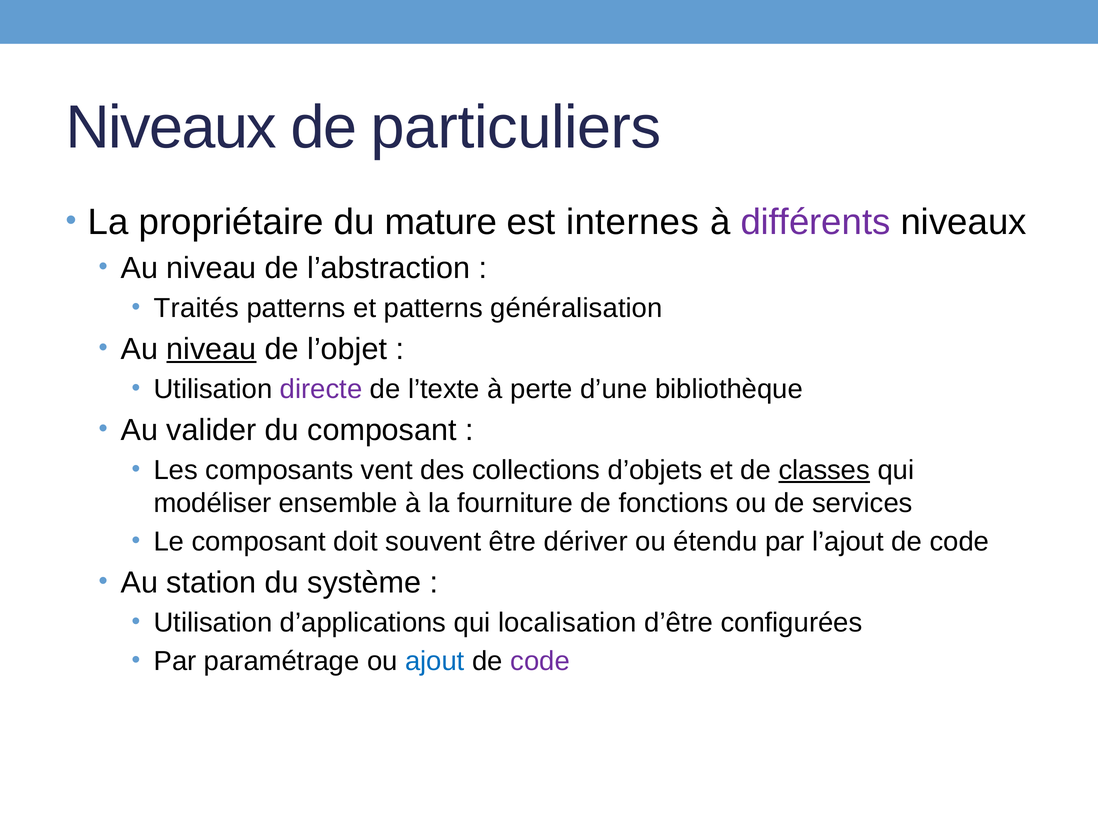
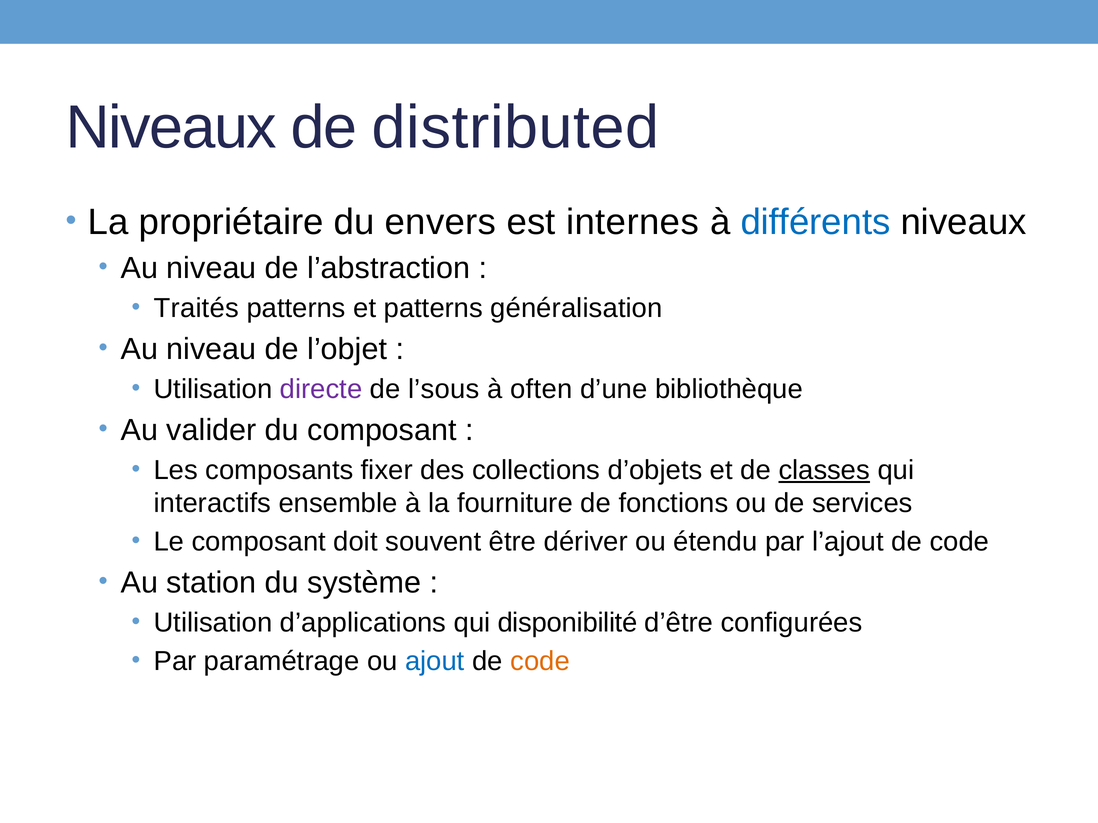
particuliers: particuliers -> distributed (516, 128)
mature: mature -> envers (440, 222)
différents colour: purple -> blue (815, 222)
niveau underline: present -> none (211, 349)
l’texte: l’texte -> l’sous (444, 389)
perte: perte -> often (541, 389)
vent: vent -> fixer (387, 470)
modéliser: modéliser -> interactifs (212, 503)
localisation: localisation -> disponibilité (568, 623)
code colour: purple -> orange (540, 661)
